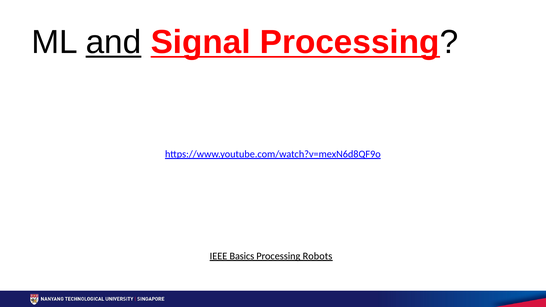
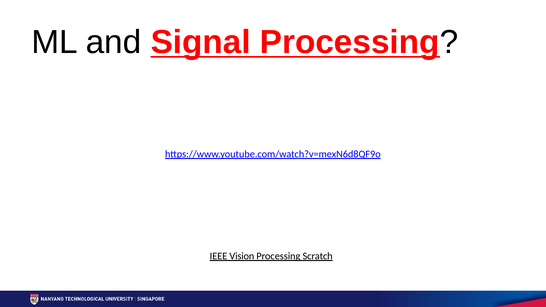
and underline: present -> none (114, 42)
Basics: Basics -> Vision (242, 256)
Robots: Robots -> Scratch (318, 256)
